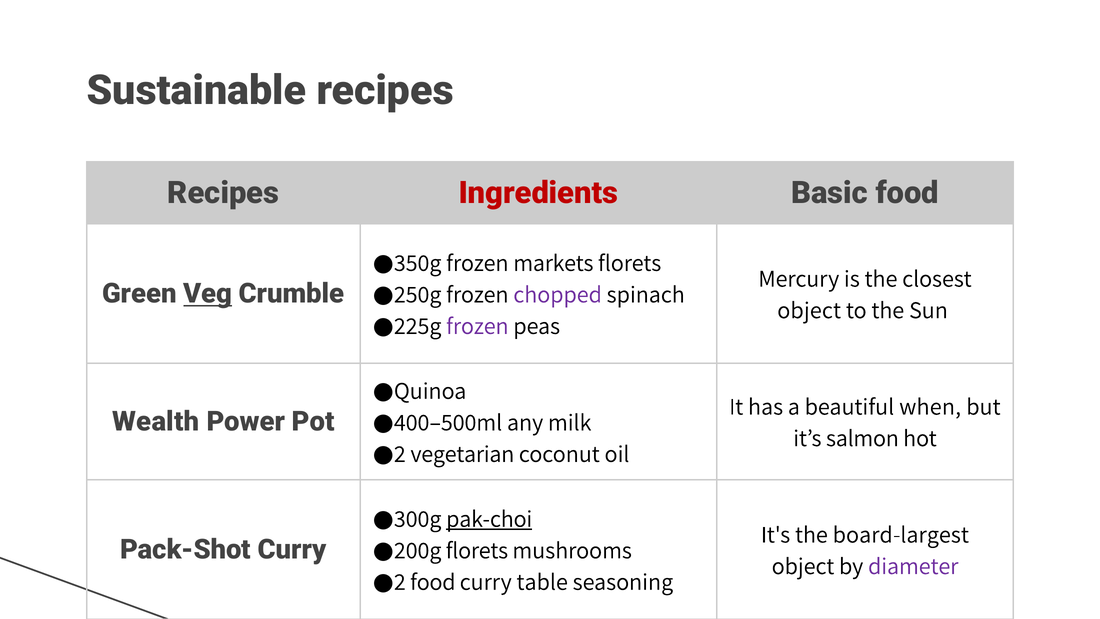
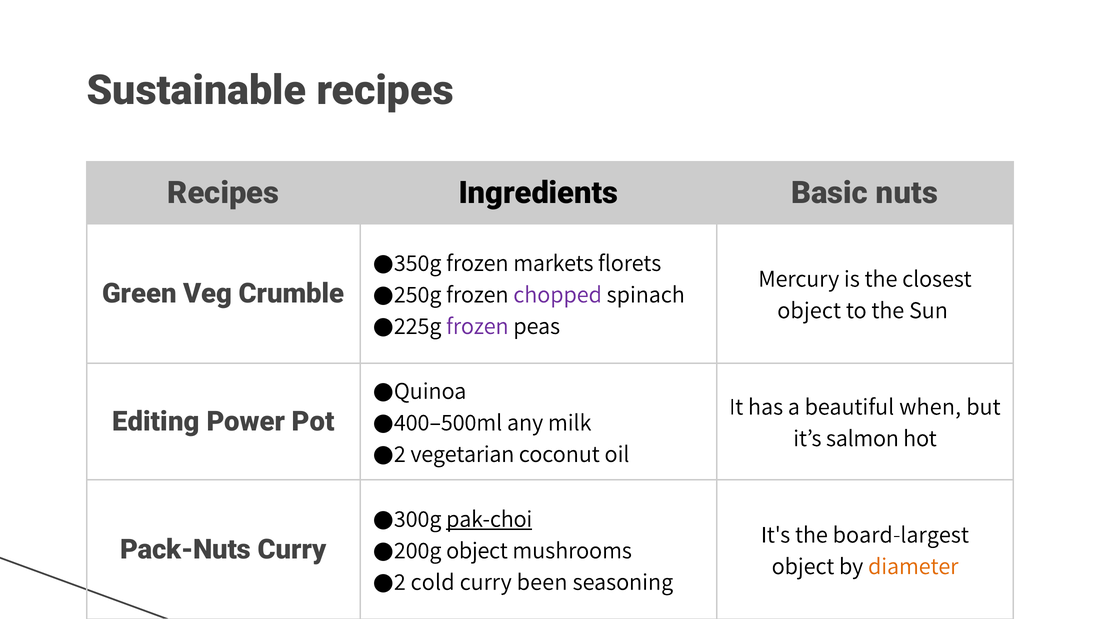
Ingredients colour: red -> black (538, 193)
Basic food: food -> nuts (907, 193)
Veg underline: present -> none (208, 294)
Wealth: Wealth -> Editing (156, 422)
Pack-Shot: Pack-Shot -> Pack-Nuts (186, 550)
florets: florets -> object (477, 550)
diameter colour: purple -> orange (913, 566)
food: food -> cold (433, 582)
table: table -> been (542, 582)
